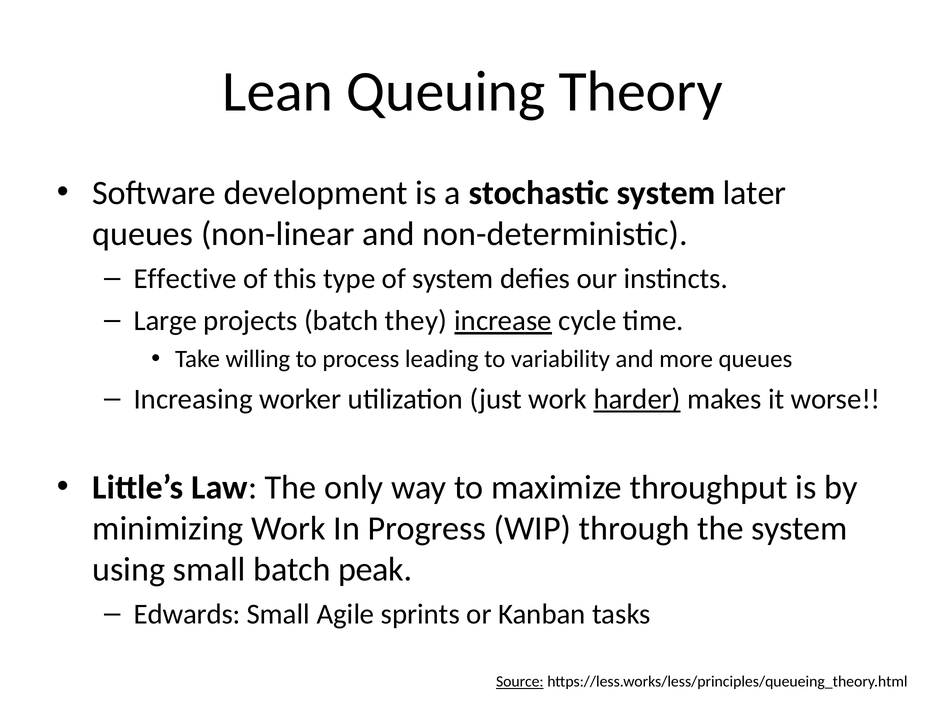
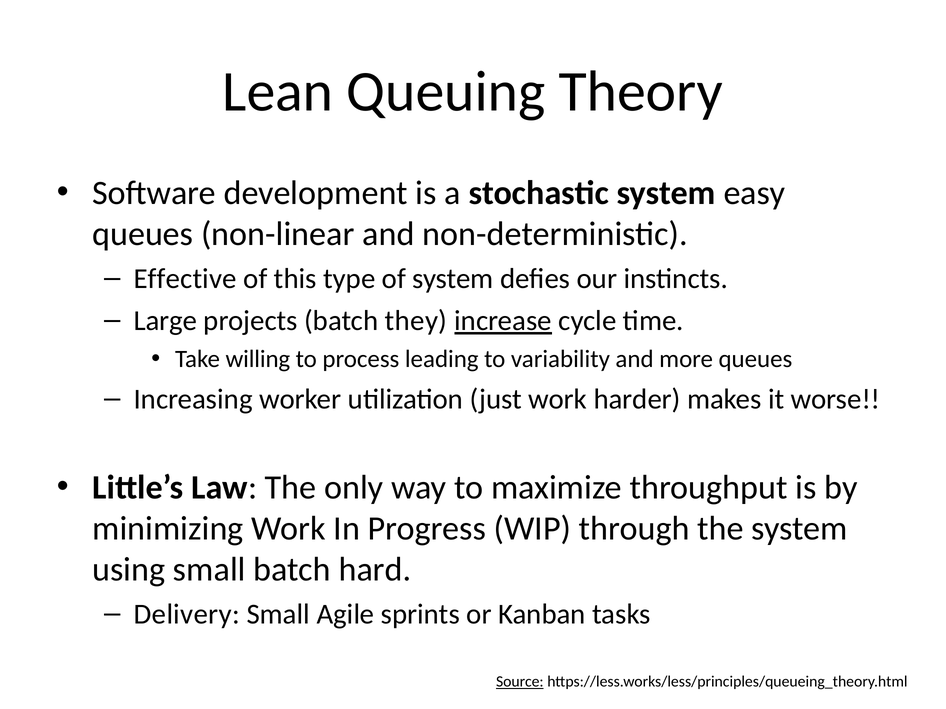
later: later -> easy (754, 193)
harder underline: present -> none (637, 399)
peak: peak -> hard (375, 570)
Edwards: Edwards -> Delivery (187, 615)
